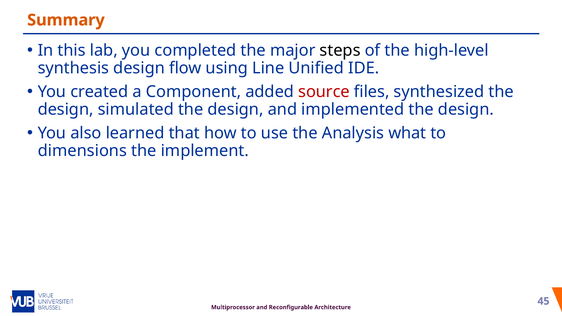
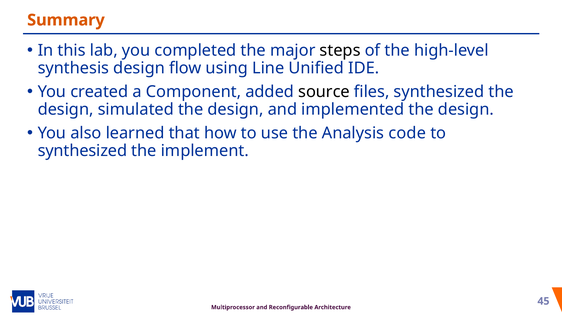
source colour: red -> black (324, 92)
what: what -> code (407, 133)
dimensions: dimensions -> synthesized (82, 151)
